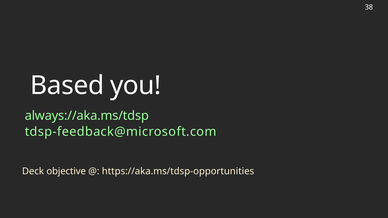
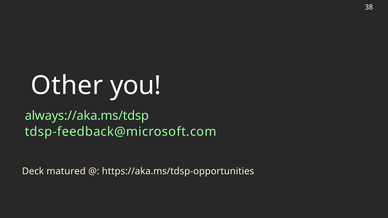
Based: Based -> Other (67, 86)
objective: objective -> matured (66, 171)
